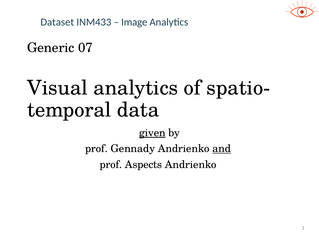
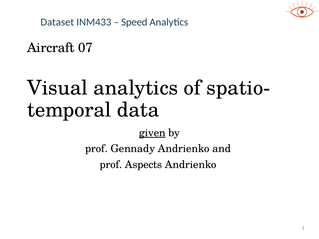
Image: Image -> Speed (134, 22)
Generic: Generic -> Aircraft (51, 48)
and underline: present -> none (222, 149)
